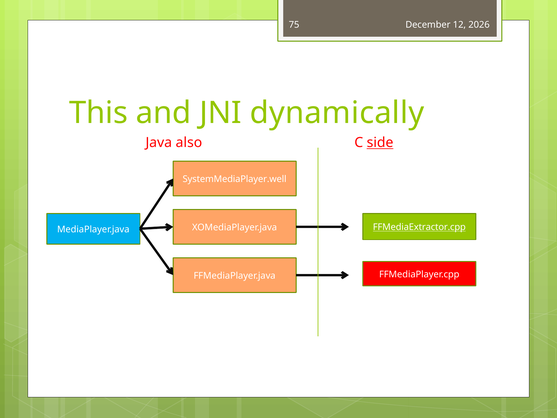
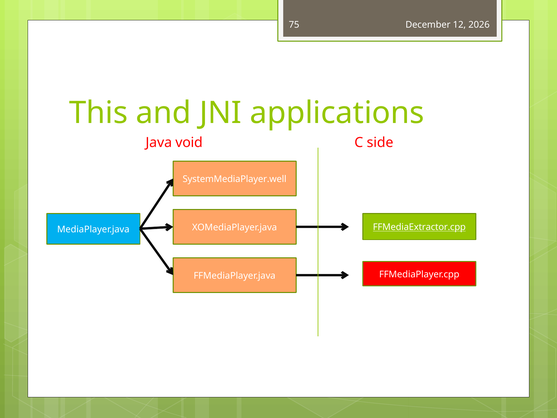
dynamically: dynamically -> applications (337, 113)
also: also -> void (189, 143)
side underline: present -> none (380, 143)
